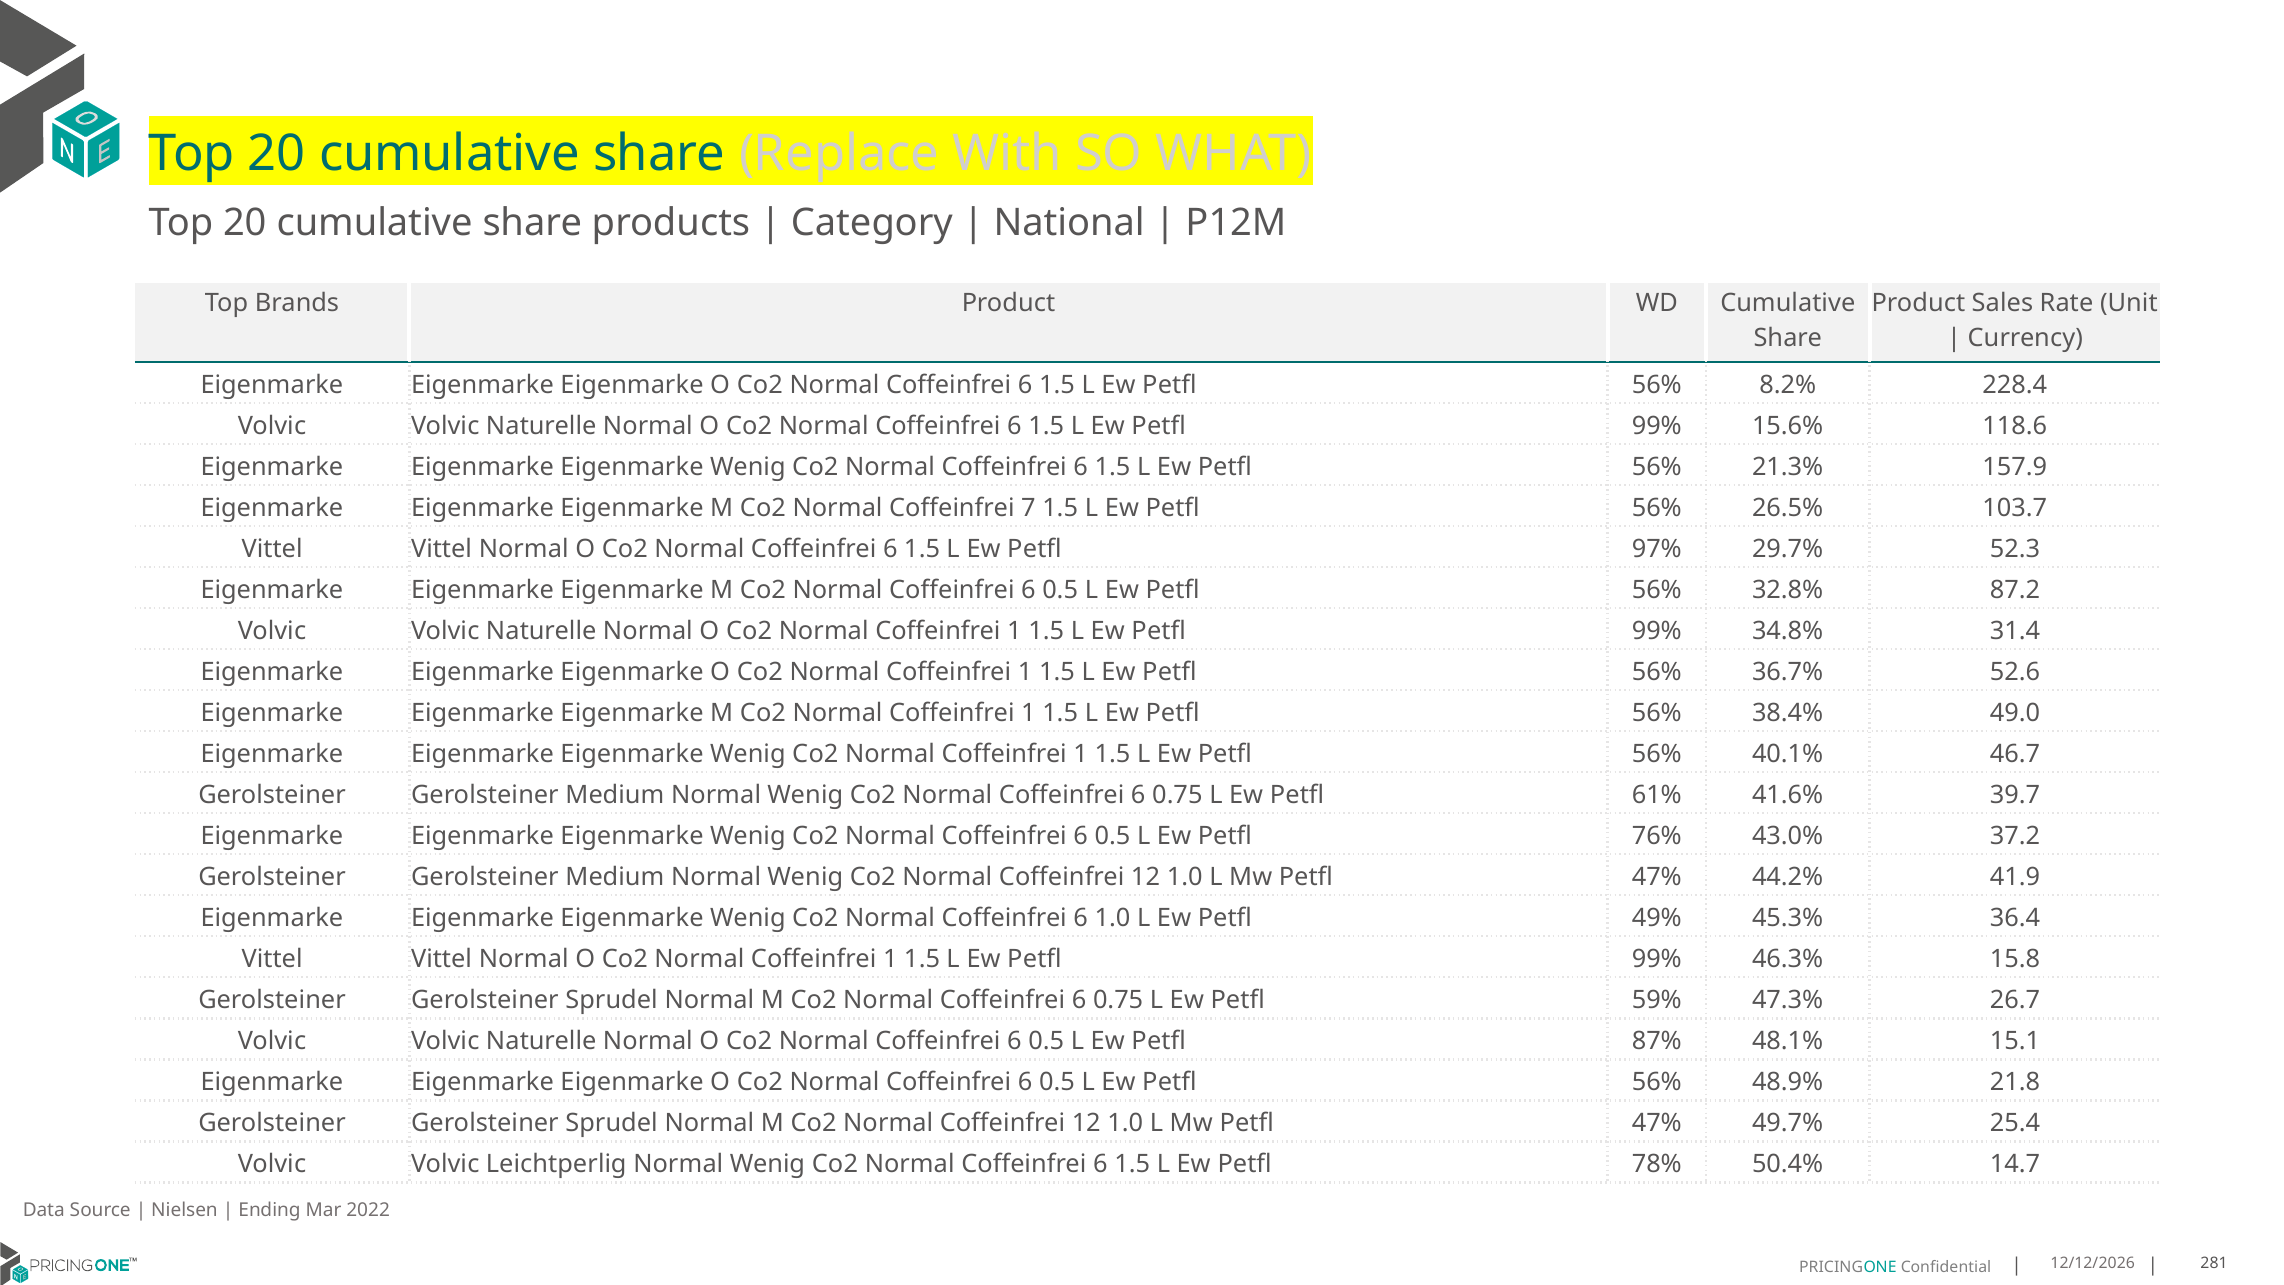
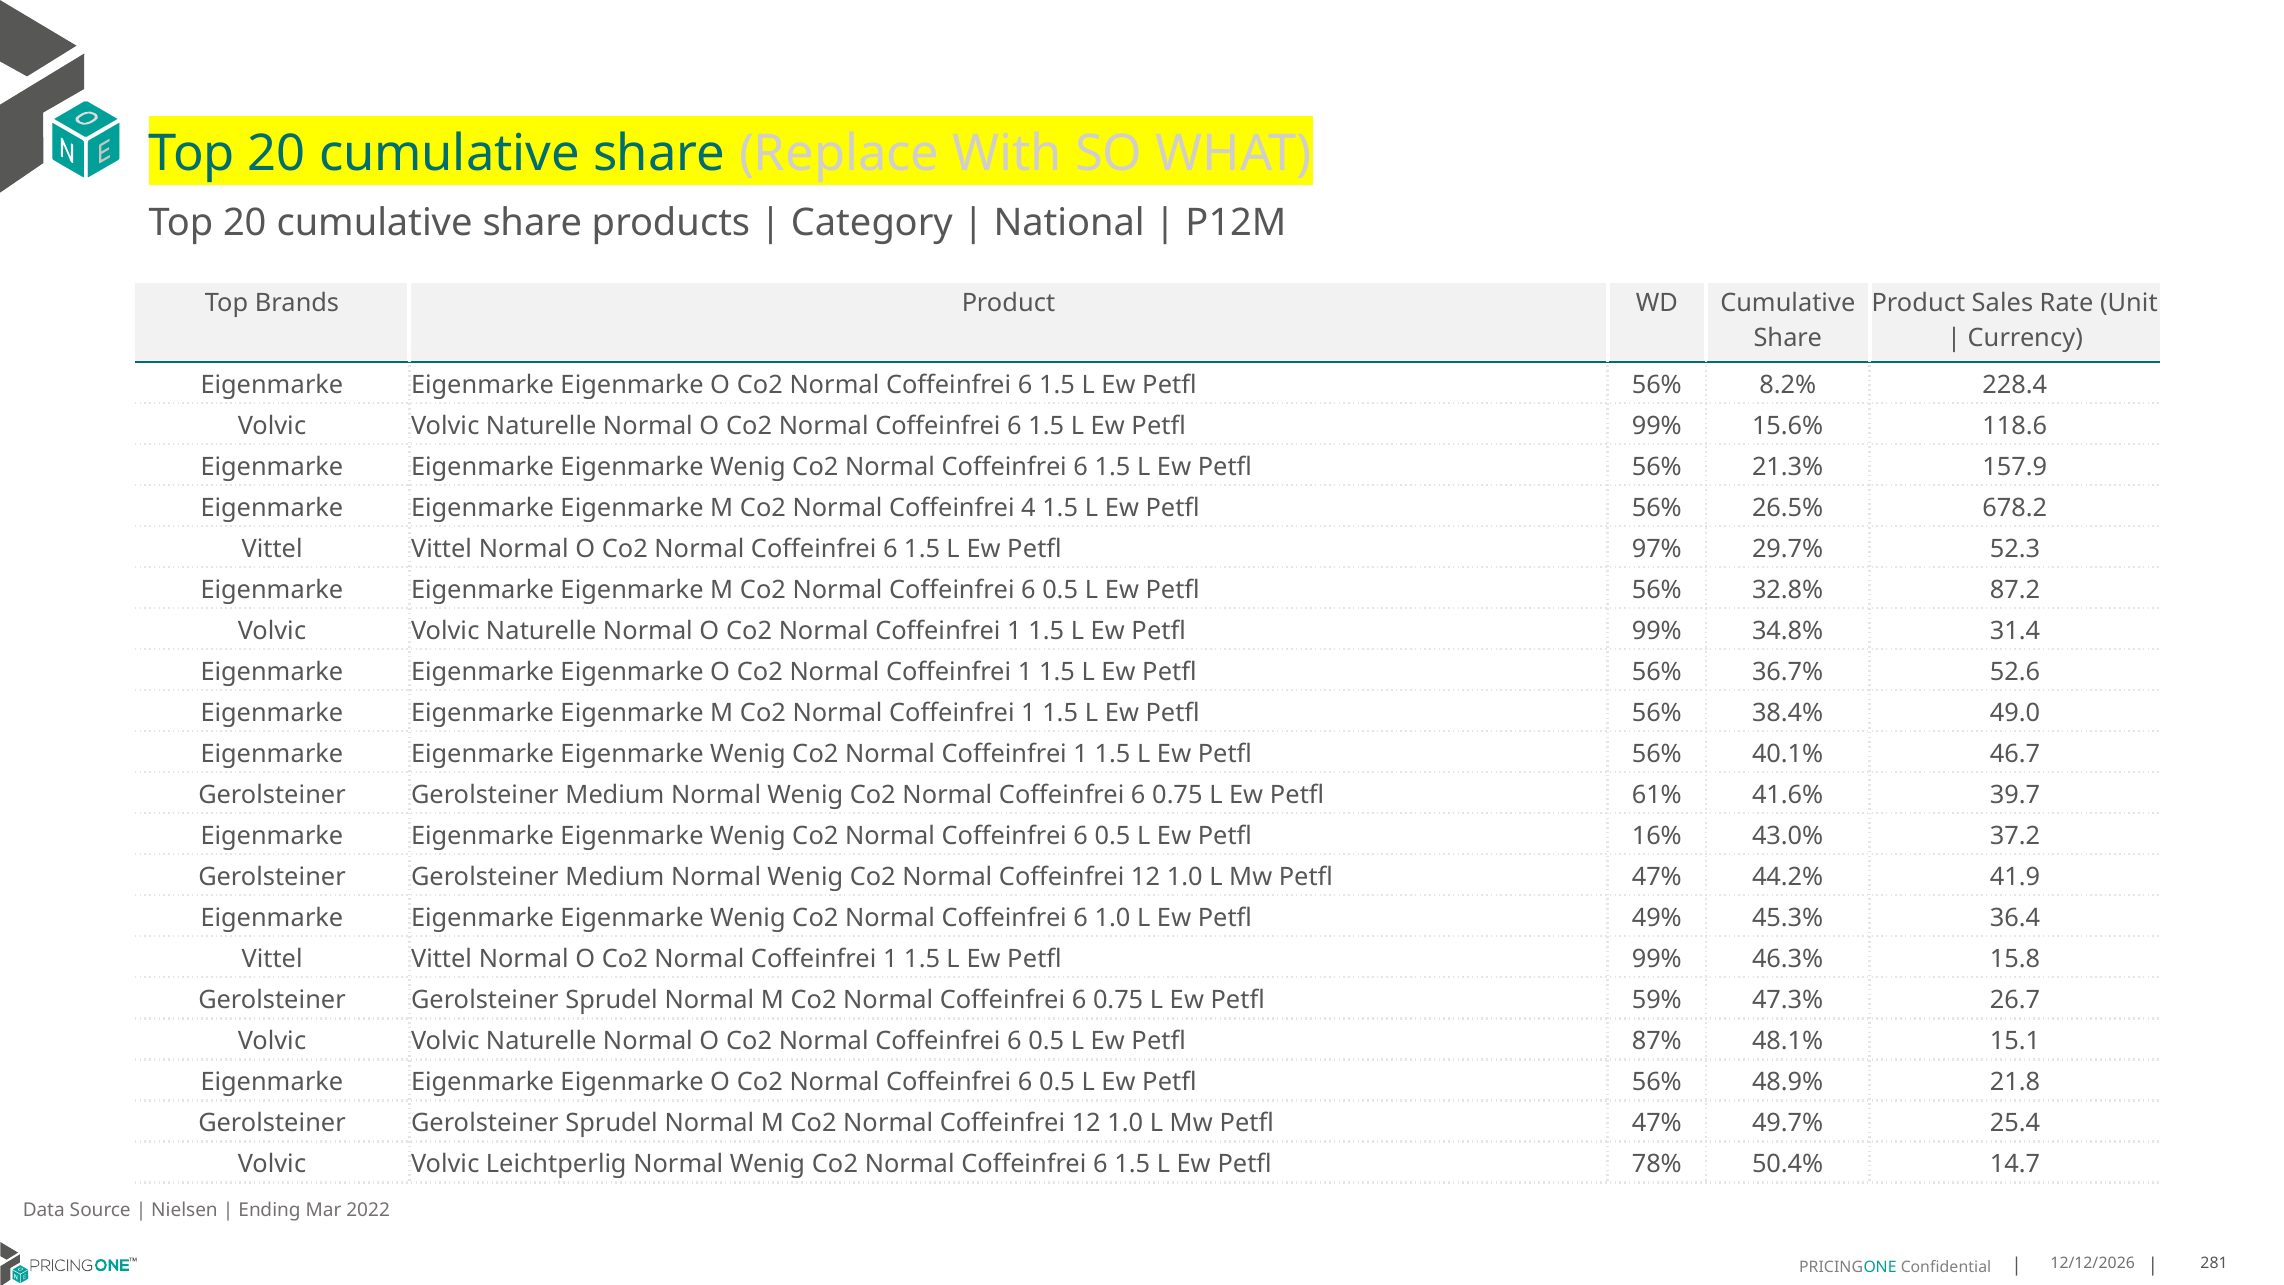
7: 7 -> 4 (1028, 508)
103.7: 103.7 -> 678.2 (2015, 508)
76%: 76% -> 16% (1657, 836)
